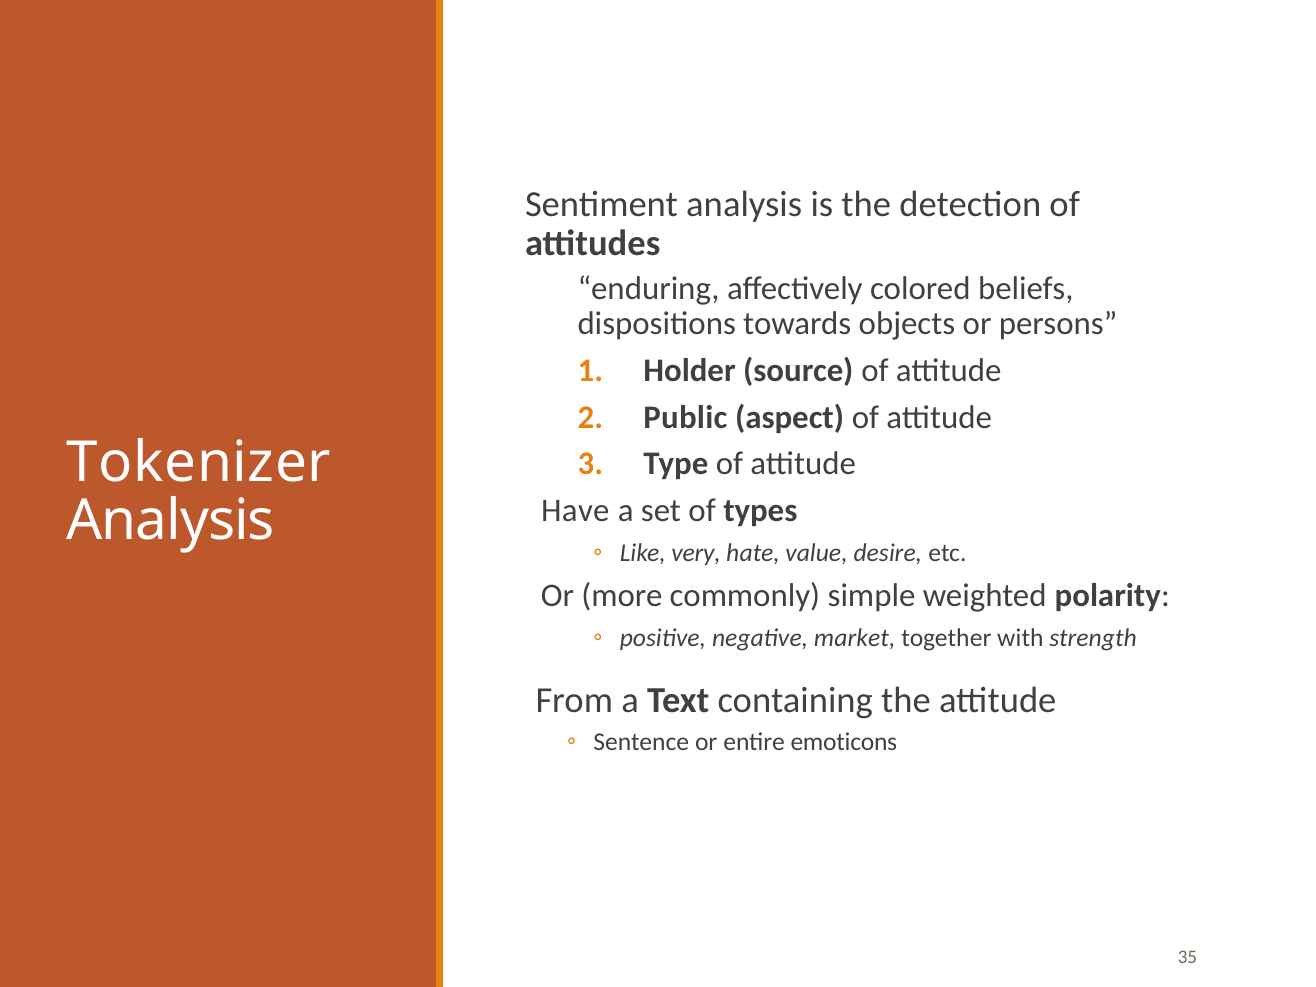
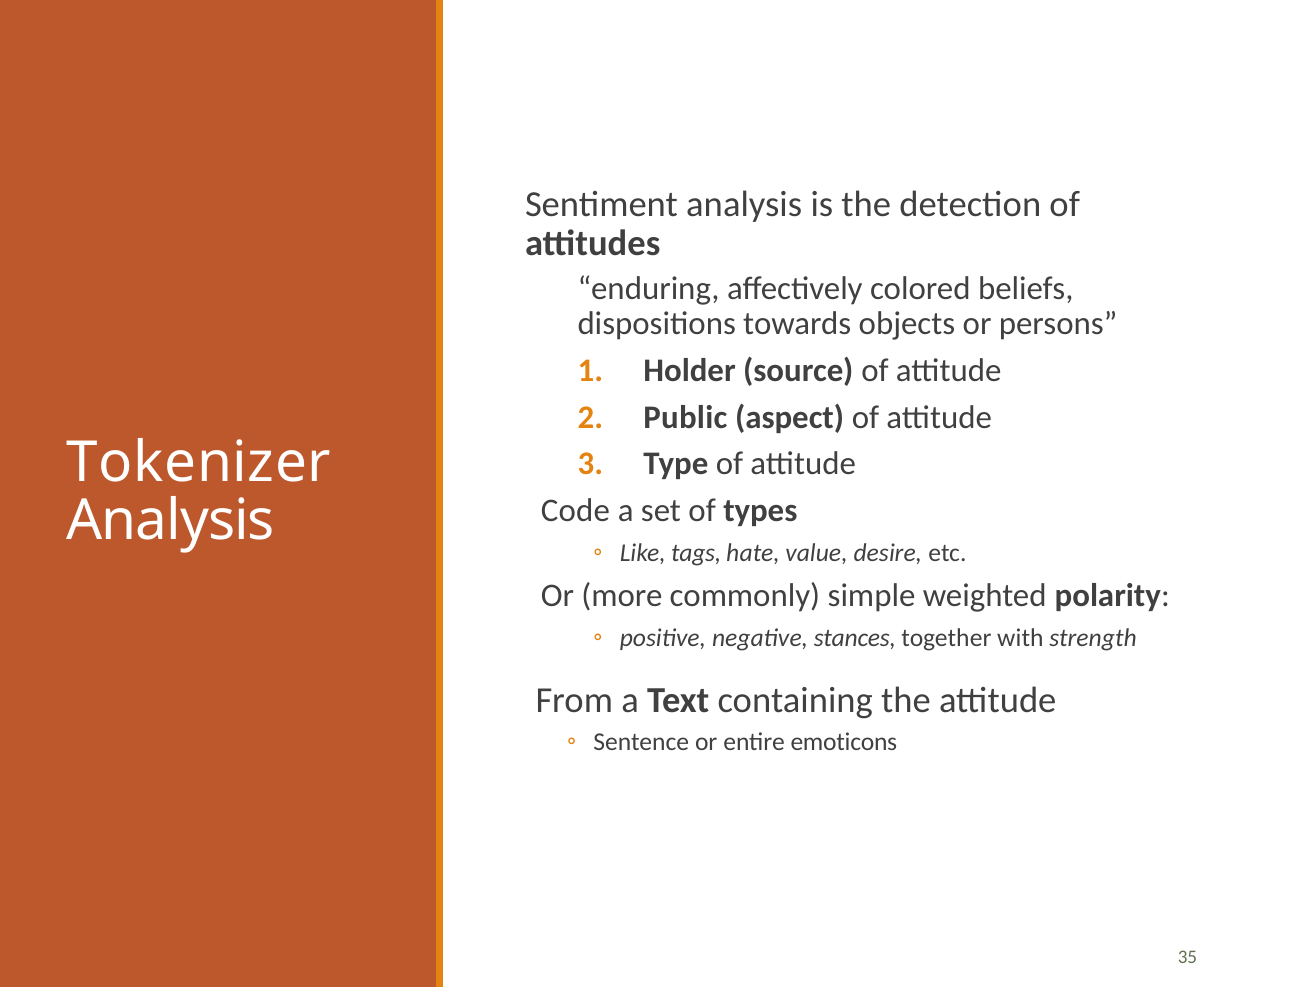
Have: Have -> Code (575, 510)
very: very -> tags (696, 553)
market: market -> stances (855, 638)
